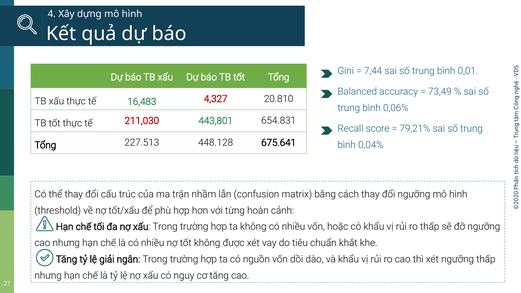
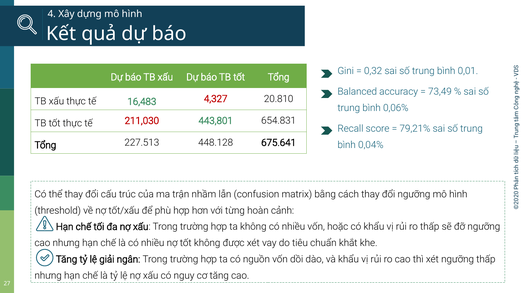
7,44: 7,44 -> 0,32 (373, 71)
